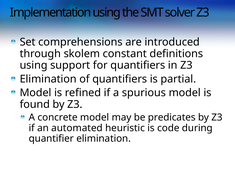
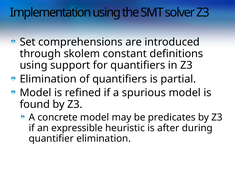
automated: automated -> expressible (77, 128)
code: code -> after (168, 128)
